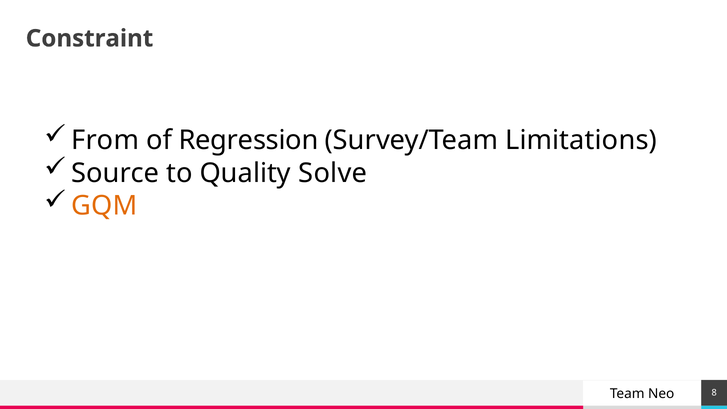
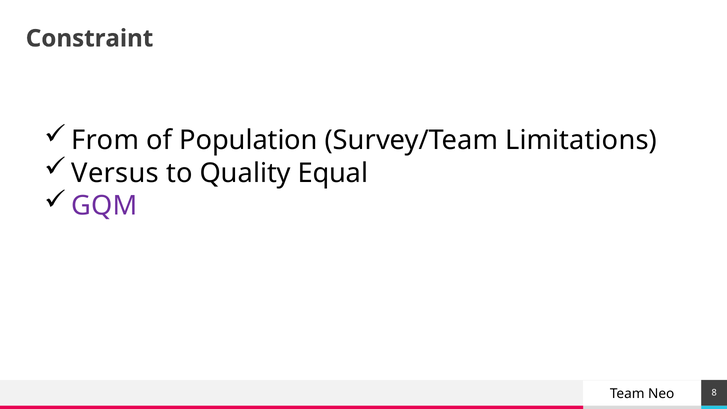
Regression: Regression -> Population (248, 140)
Source: Source -> Versus (115, 173)
Solve: Solve -> Equal (333, 173)
GQM colour: orange -> purple (104, 206)
